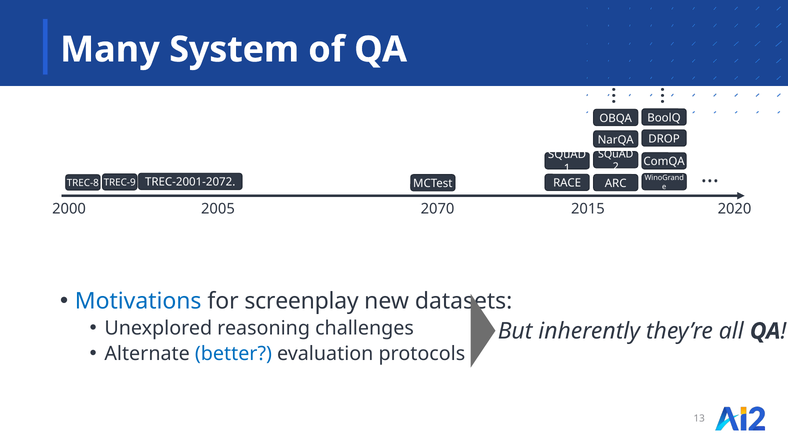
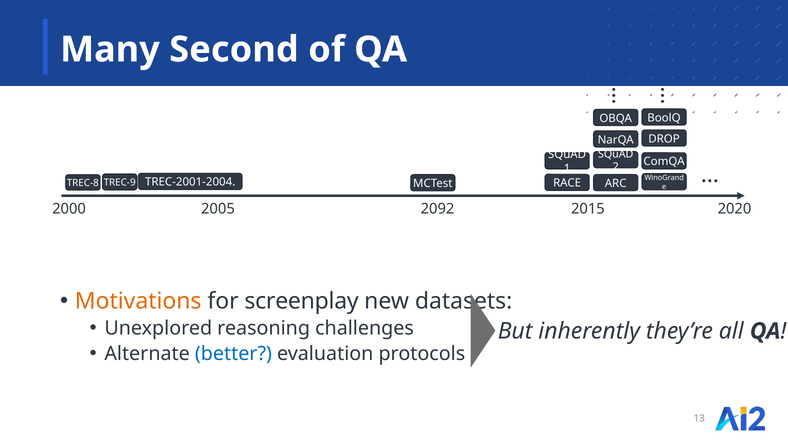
System: System -> Second (234, 50)
TREC-2001-2072: TREC-2001-2072 -> TREC-2001-2004 (190, 182)
2070: 2070 -> 2092 (438, 209)
Motivations colour: blue -> orange (138, 301)
